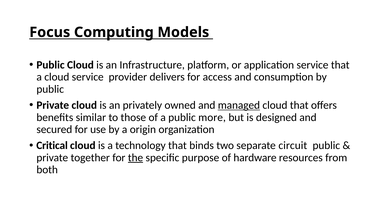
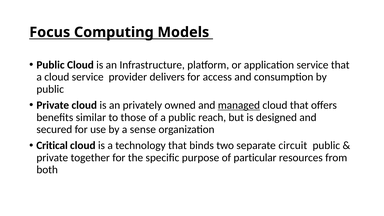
more: more -> reach (212, 117)
origin: origin -> sense (143, 129)
the underline: present -> none (136, 158)
hardware: hardware -> particular (255, 158)
